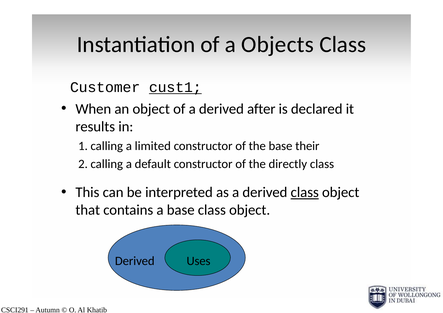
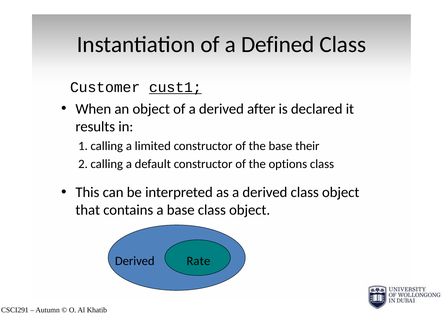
Objects: Objects -> Defined (278, 45)
directly: directly -> options (288, 164)
class underline: present -> none (305, 193)
Uses: Uses -> Rate (198, 261)
